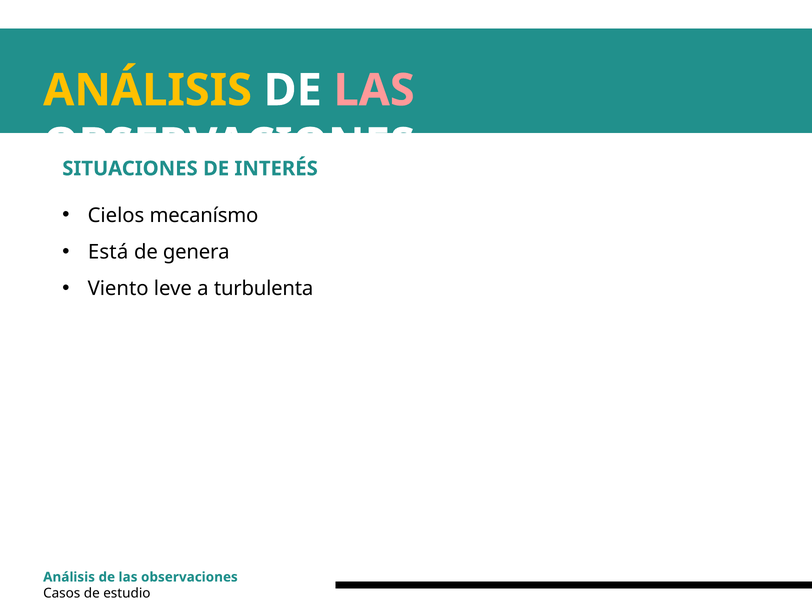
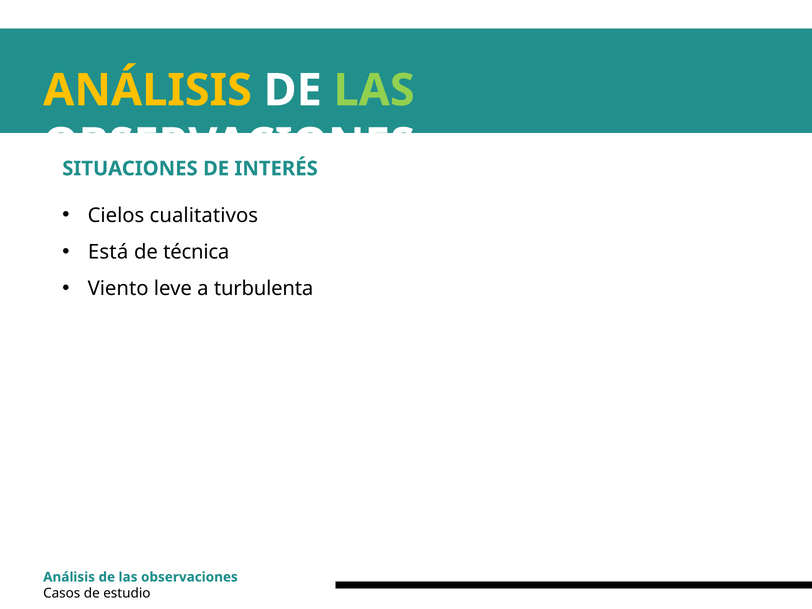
LAS colour: pink -> light green (374, 90)
mecanísmo: mecanísmo -> cualitativos (204, 215)
genera: genera -> técnica (196, 252)
